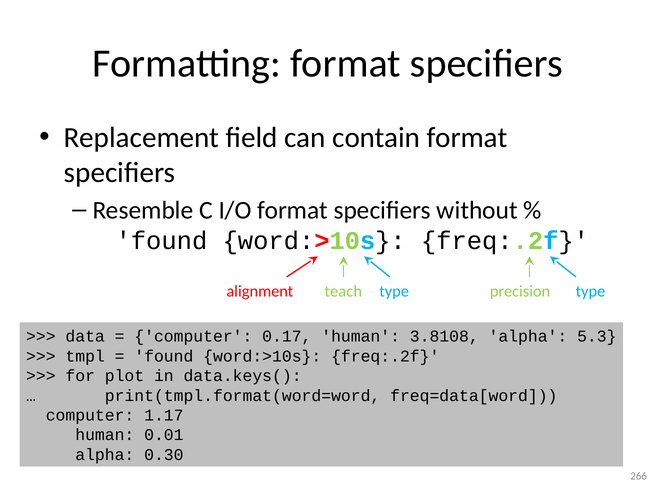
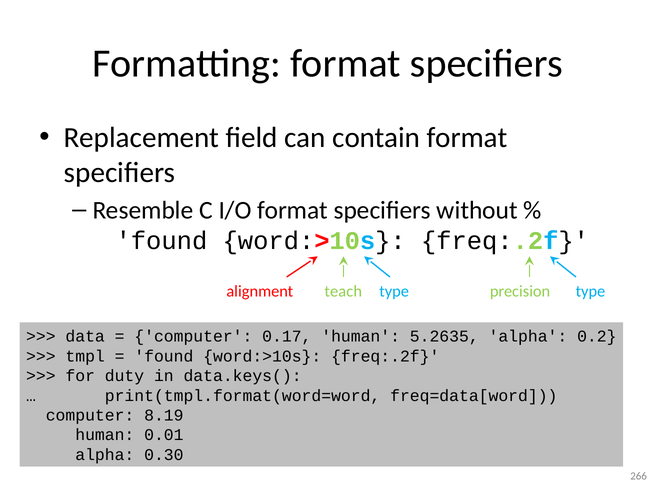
3.8108: 3.8108 -> 5.2635 (444, 337)
5.3: 5.3 -> 0.2 (597, 337)
plot: plot -> duty (124, 376)
1.17: 1.17 -> 8.19 (164, 415)
